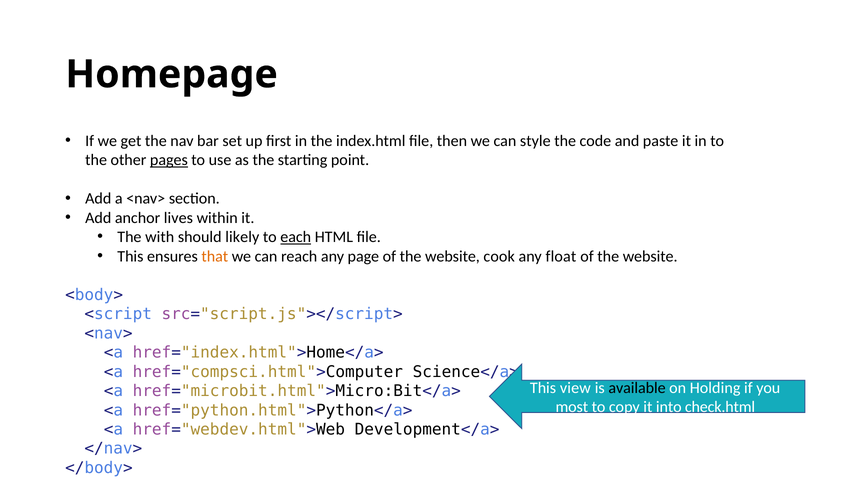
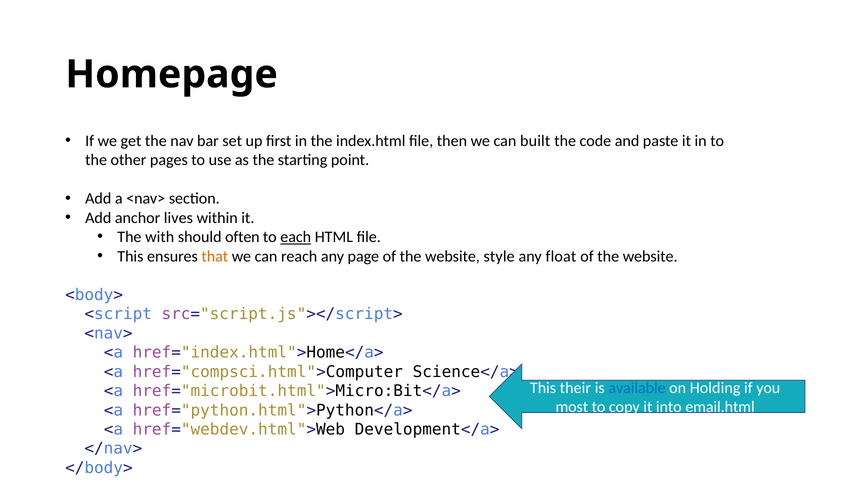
style: style -> built (535, 141)
pages underline: present -> none (169, 160)
likely: likely -> often (242, 237)
cook: cook -> style (499, 257)
view: view -> their (575, 388)
available colour: black -> blue (637, 388)
check.html: check.html -> email.html (720, 408)
